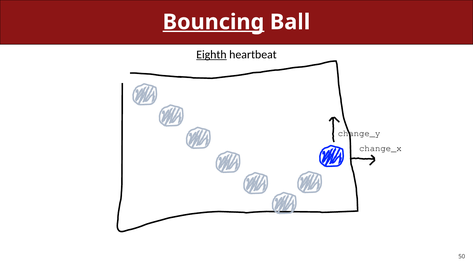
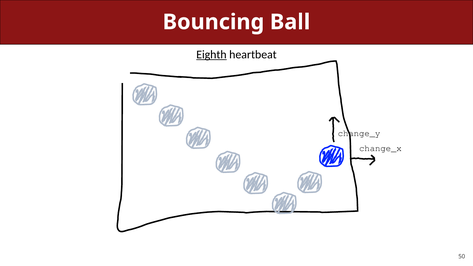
Bouncing underline: present -> none (213, 22)
